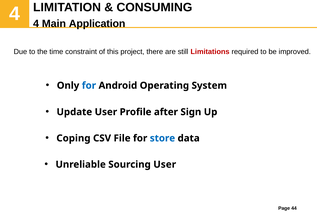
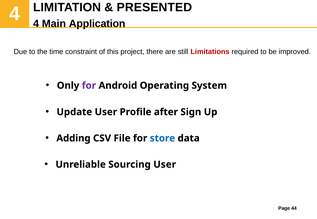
CONSUMING: CONSUMING -> PRESENTED (154, 7)
for colour: blue -> purple (89, 86)
Coping: Coping -> Adding (73, 139)
